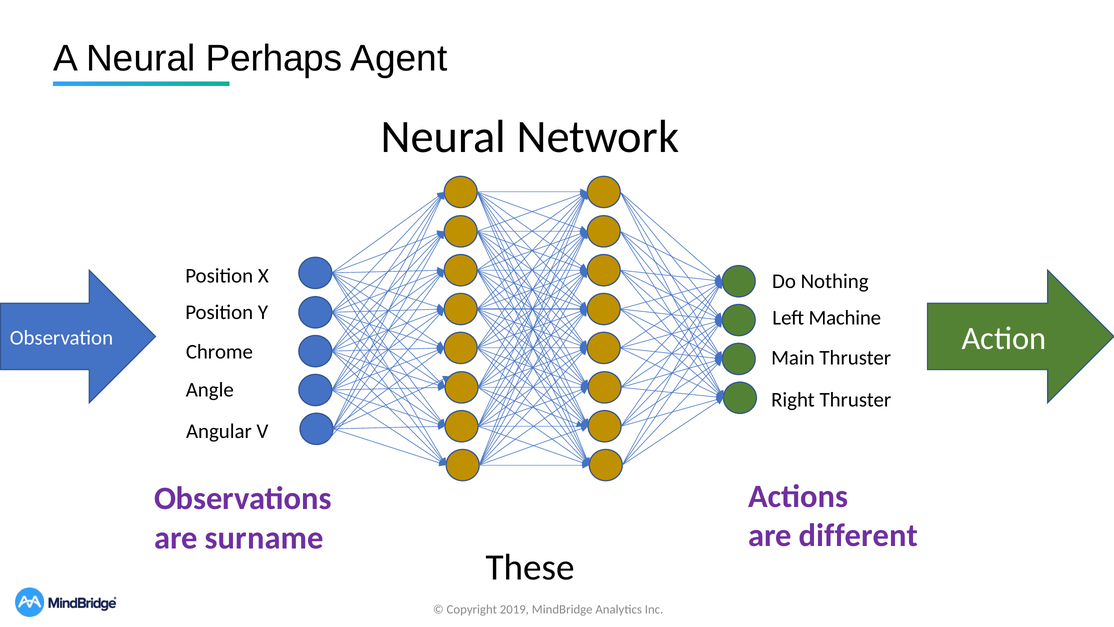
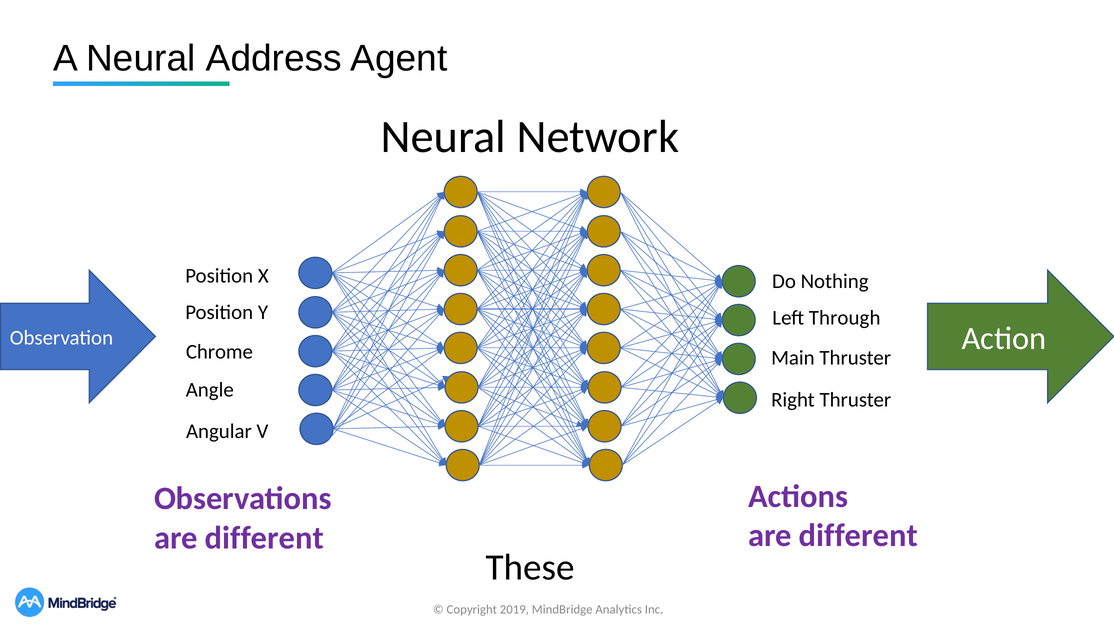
Perhaps: Perhaps -> Address (274, 59)
Machine: Machine -> Through (845, 318)
surname: surname -> different (264, 537)
